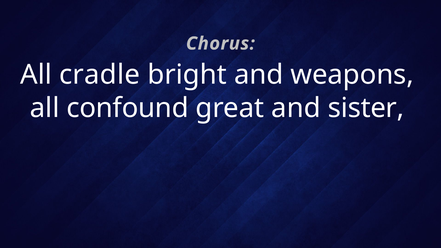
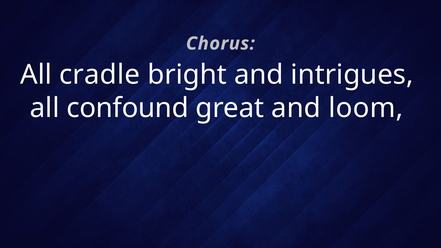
weapons: weapons -> intrigues (352, 75)
sister: sister -> loom (366, 108)
